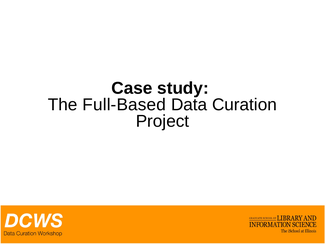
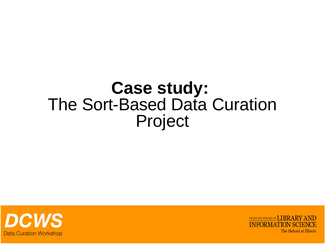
Full-Based: Full-Based -> Sort-Based (124, 105)
